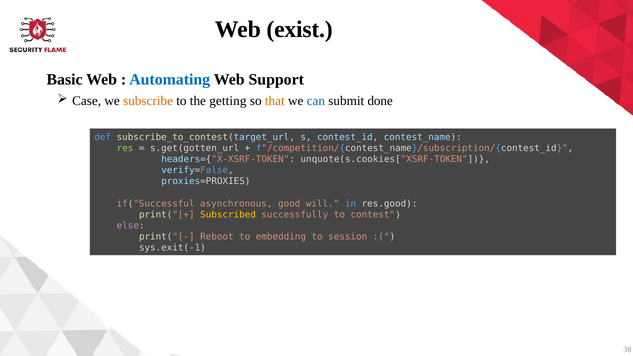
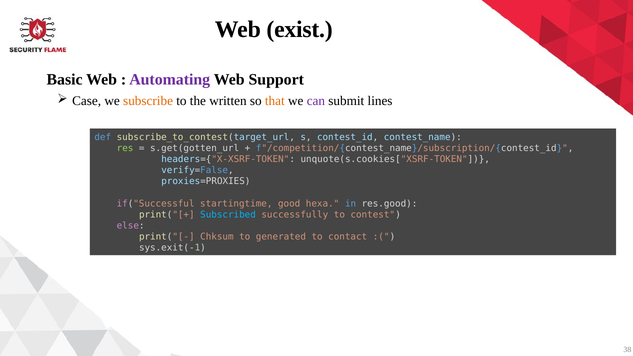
Automating colour: blue -> purple (170, 80)
getting: getting -> written (228, 101)
can colour: blue -> purple (316, 101)
done: done -> lines (380, 101)
asynchronous: asynchronous -> startingtime (236, 204)
will: will -> hexa (323, 204)
Subscribed colour: yellow -> light blue (228, 215)
Reboot: Reboot -> Chksum (217, 237)
embedding: embedding -> generated (281, 237)
session: session -> contact (348, 237)
